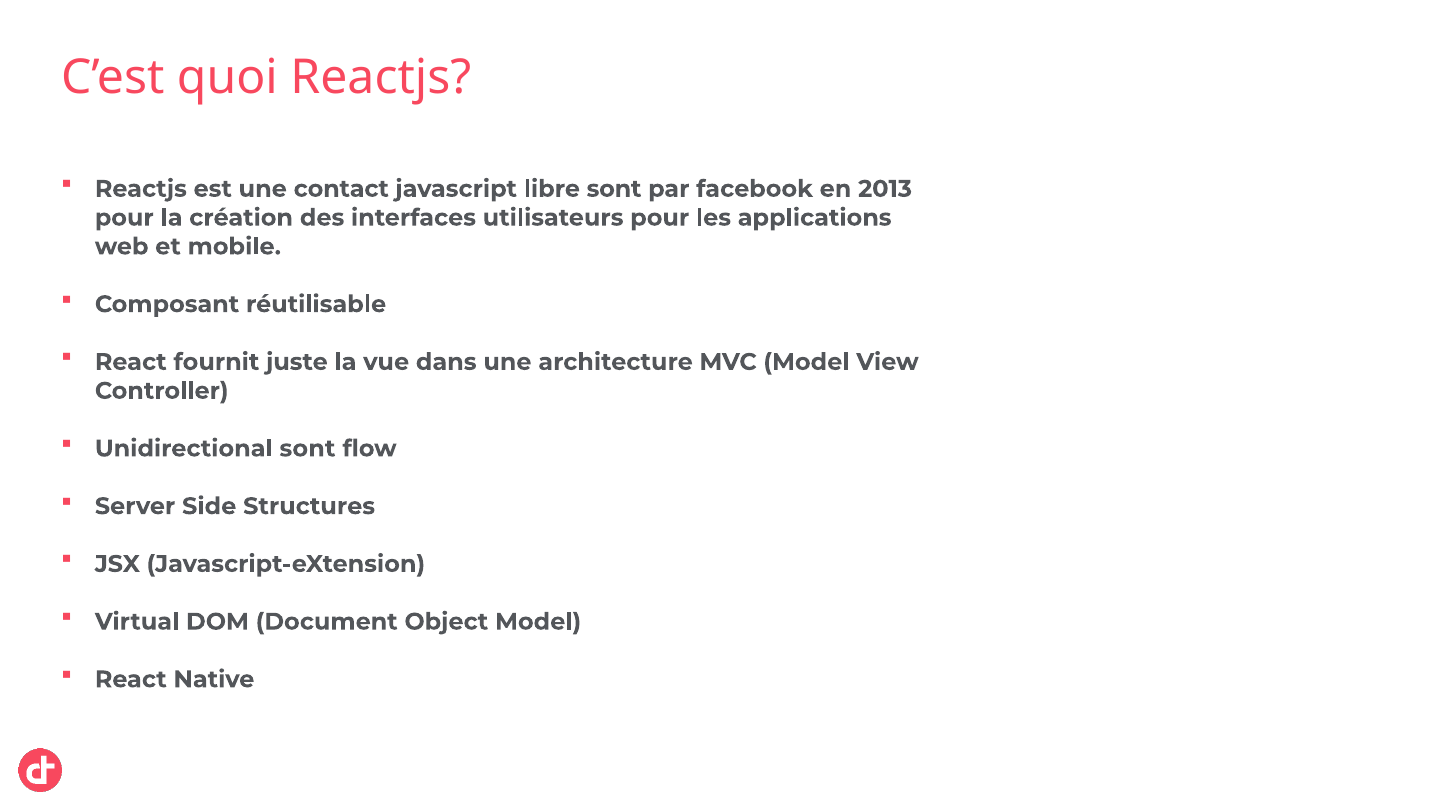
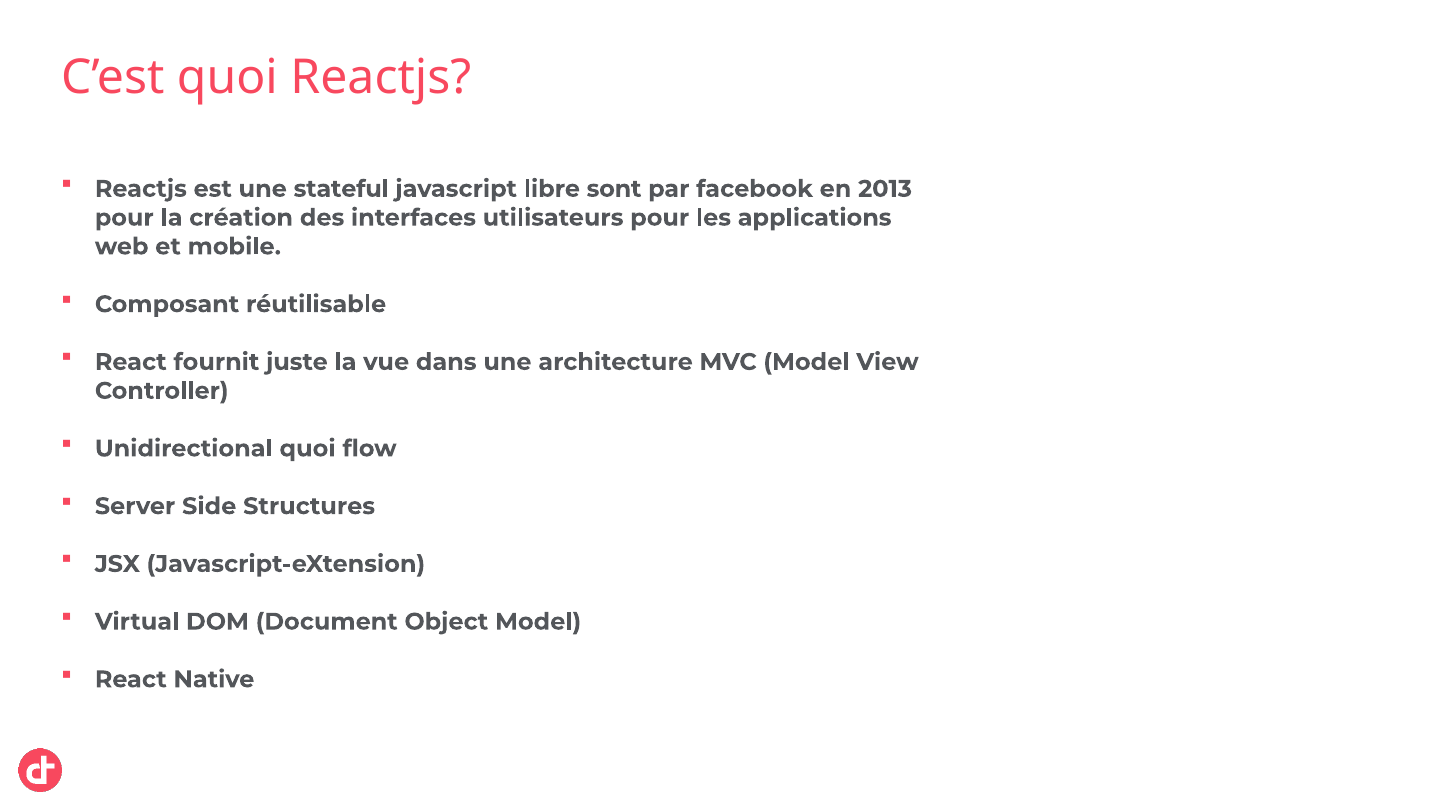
contact: contact -> stateful (341, 189)
Unidirectional sont: sont -> quoi (308, 448)
